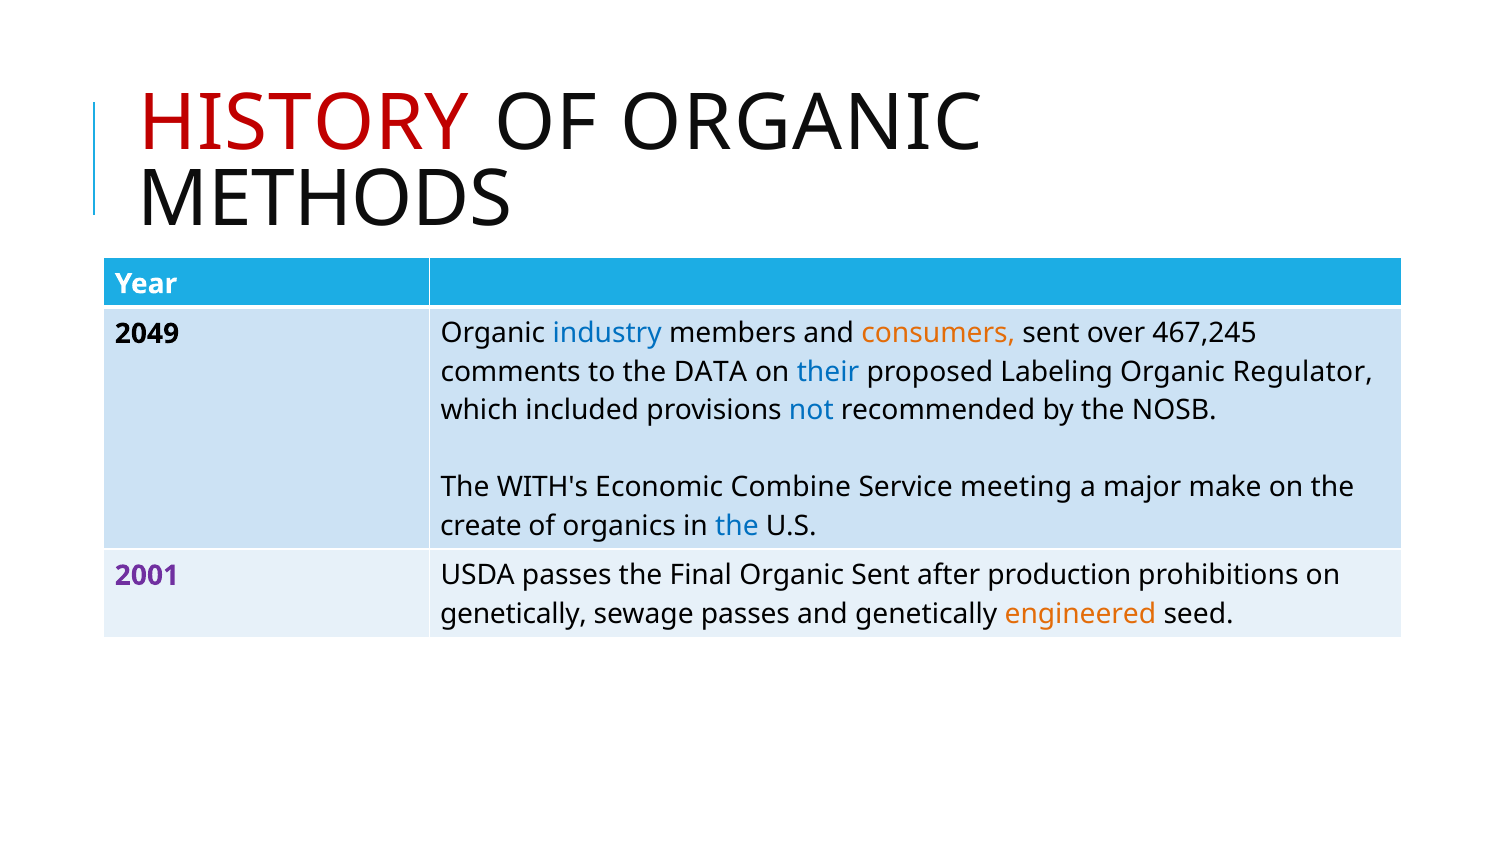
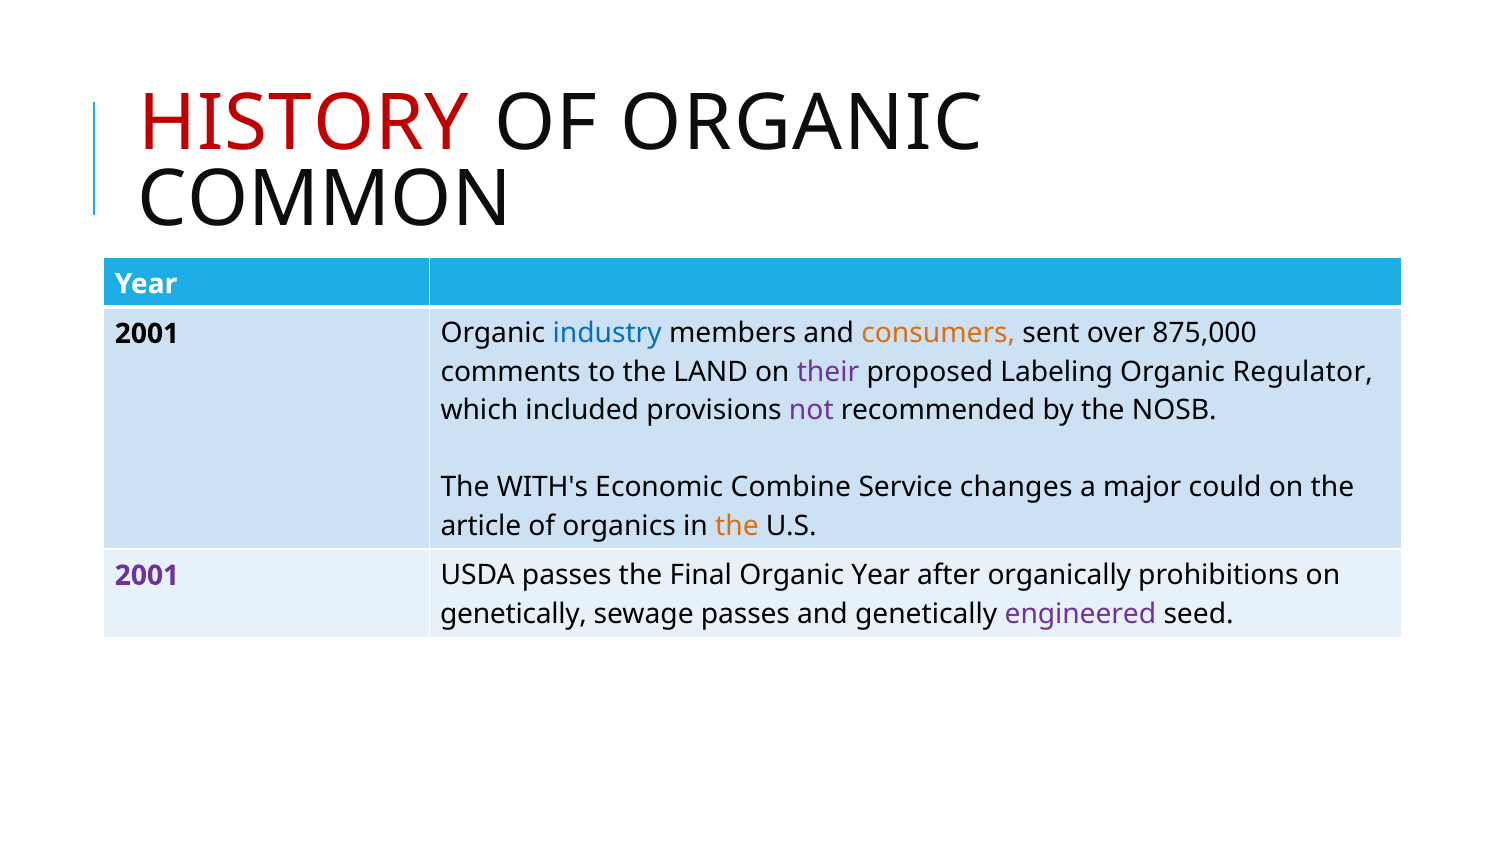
METHODS: METHODS -> COMMON (325, 199)
2049: 2049 -> 2001 (147, 333)
467,245: 467,245 -> 875,000 (1205, 333)
DATA: DATA -> LAND (711, 372)
their colour: blue -> purple (828, 372)
not colour: blue -> purple (811, 410)
meeting: meeting -> changes (1016, 487)
make: make -> could (1225, 487)
create: create -> article (481, 525)
the colour: blue -> orange (737, 525)
Organic Sent: Sent -> Year (881, 575)
production: production -> organically (1059, 575)
engineered colour: orange -> purple (1080, 614)
